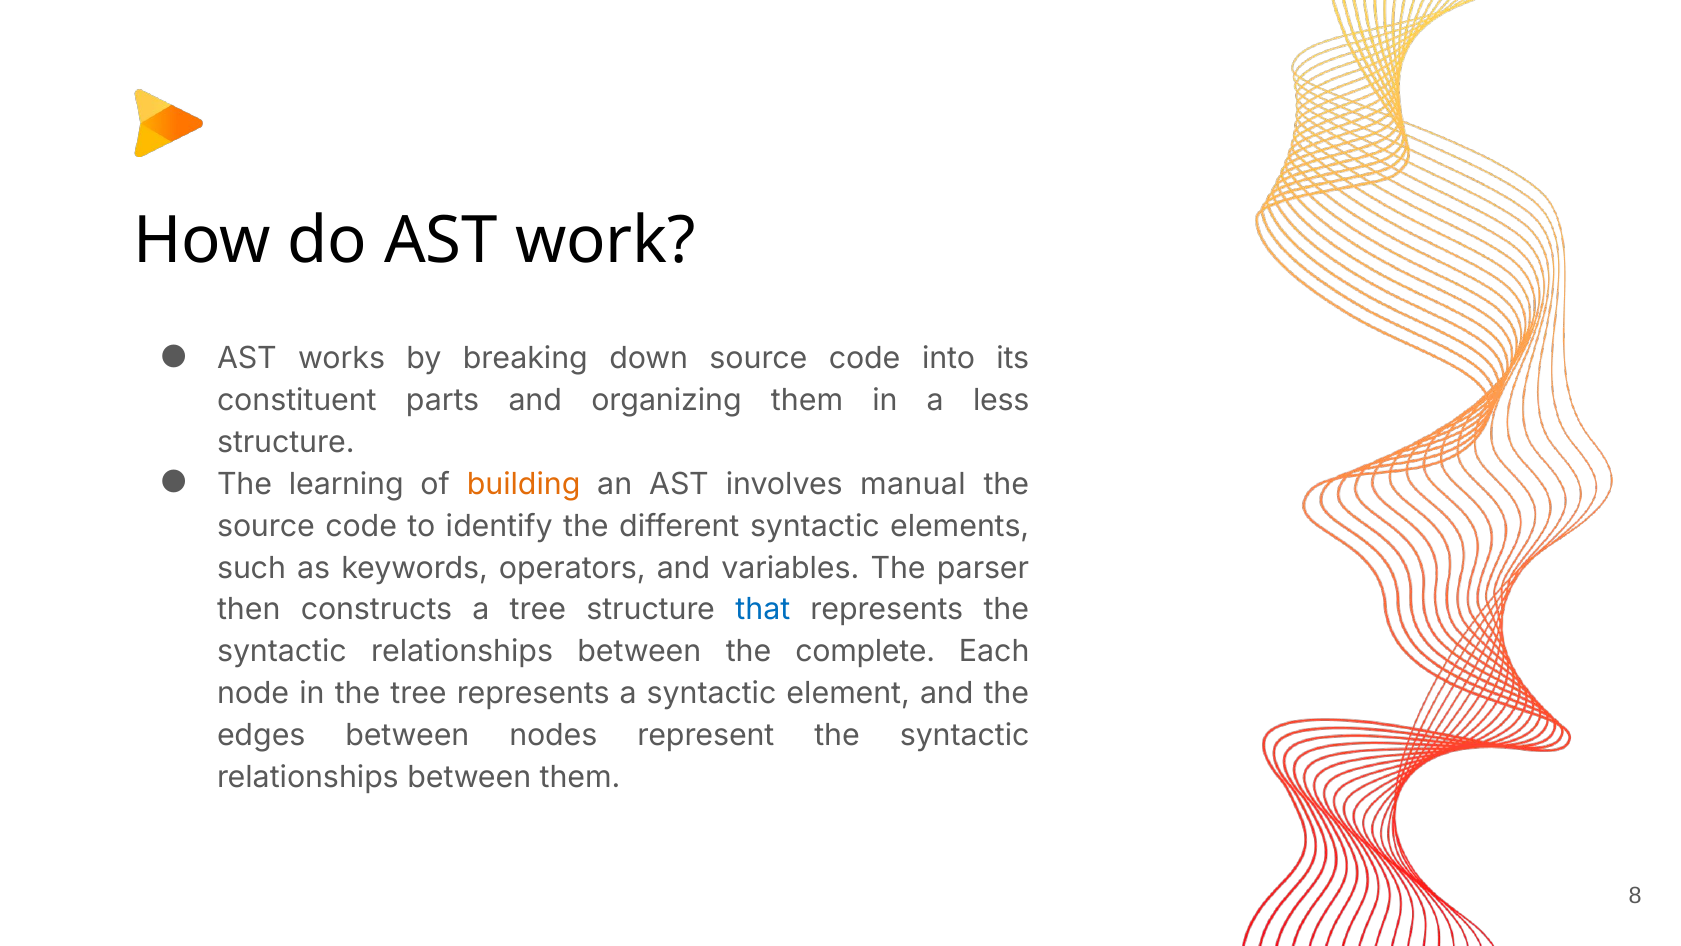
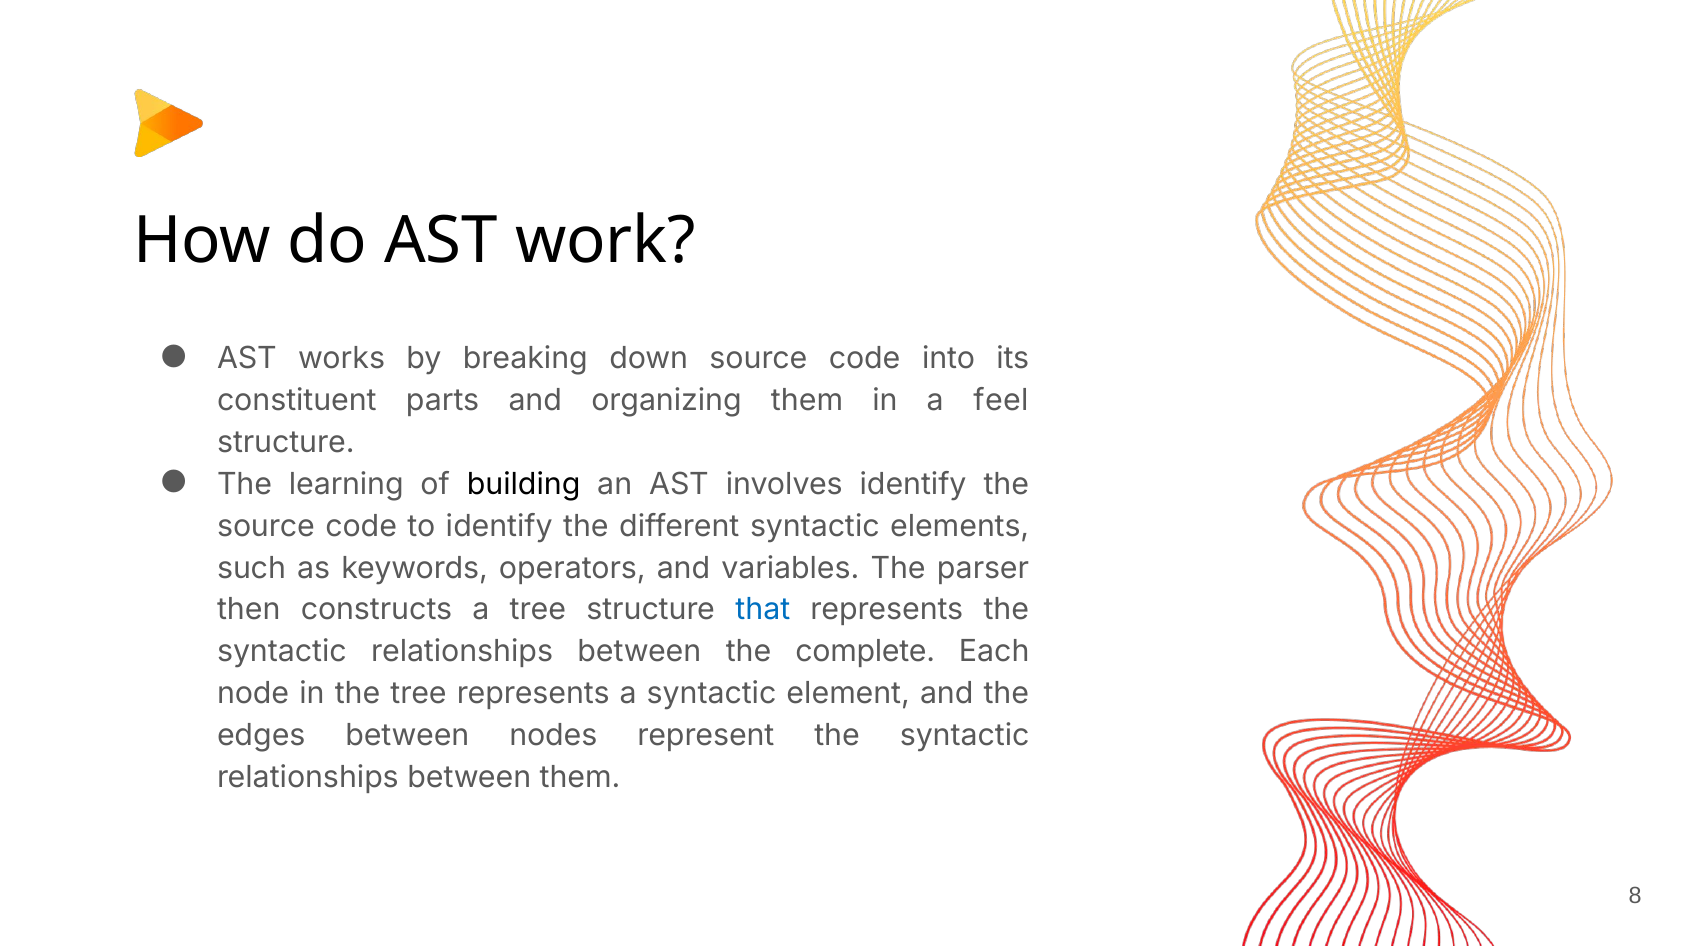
less: less -> feel (1001, 400)
building colour: orange -> black (524, 484)
involves manual: manual -> identify (913, 484)
